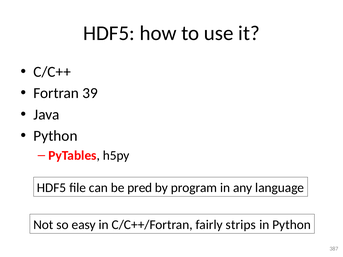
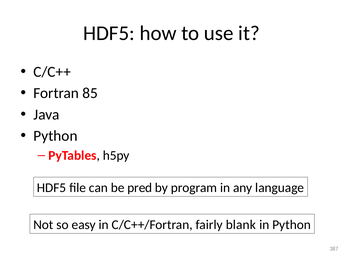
39: 39 -> 85 (90, 93)
strips: strips -> blank (241, 225)
